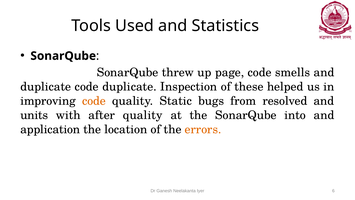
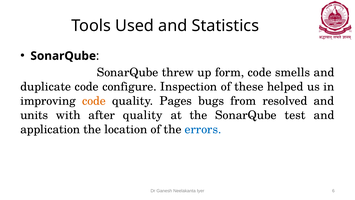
page: page -> form (230, 72)
code duplicate: duplicate -> configure (129, 87)
Static: Static -> Pages (176, 101)
into: into -> test (295, 115)
errors colour: orange -> blue (203, 129)
